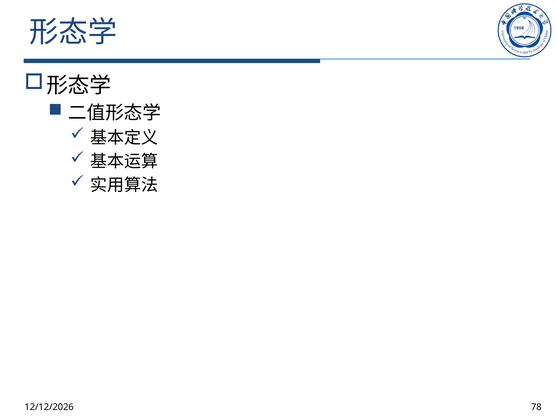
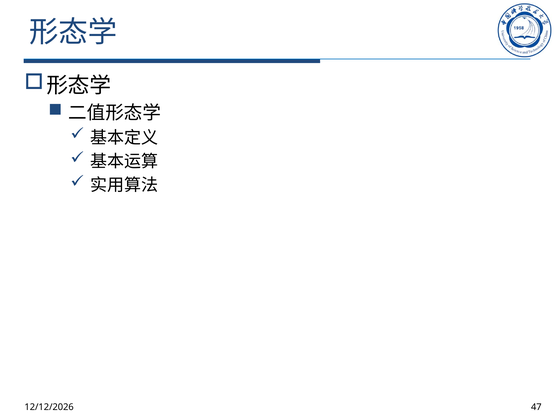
78: 78 -> 47 (536, 407)
